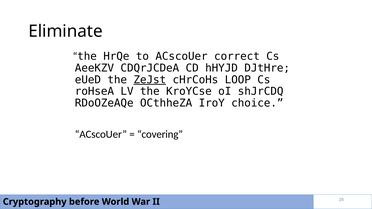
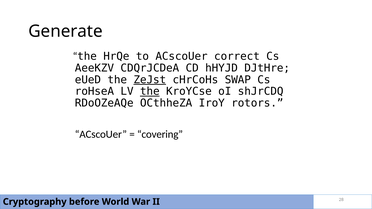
Eliminate: Eliminate -> Generate (66, 31)
LOOP: LOOP -> SWAP (238, 80)
the underline: none -> present (150, 92)
choice: choice -> rotors (257, 103)
